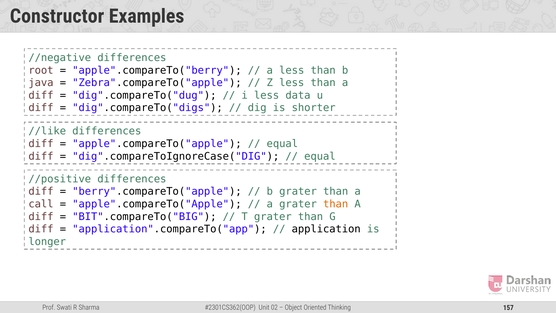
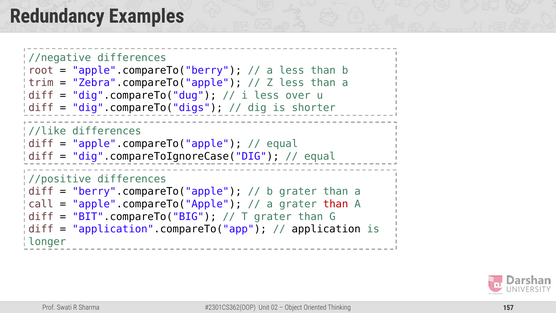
Constructor: Constructor -> Redundancy (57, 16)
java: java -> trim (41, 83)
data: data -> over (298, 95)
than colour: orange -> red (336, 204)
